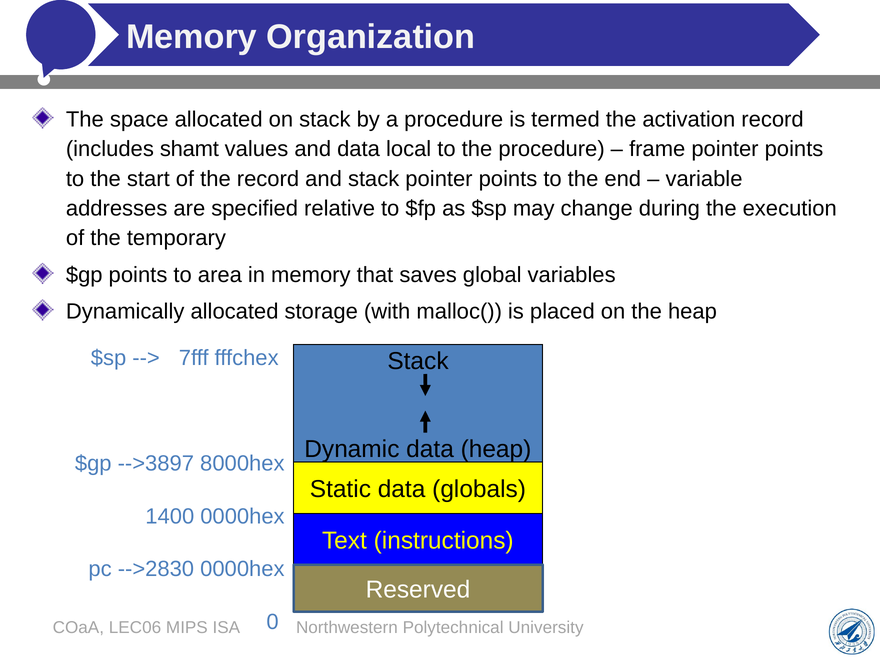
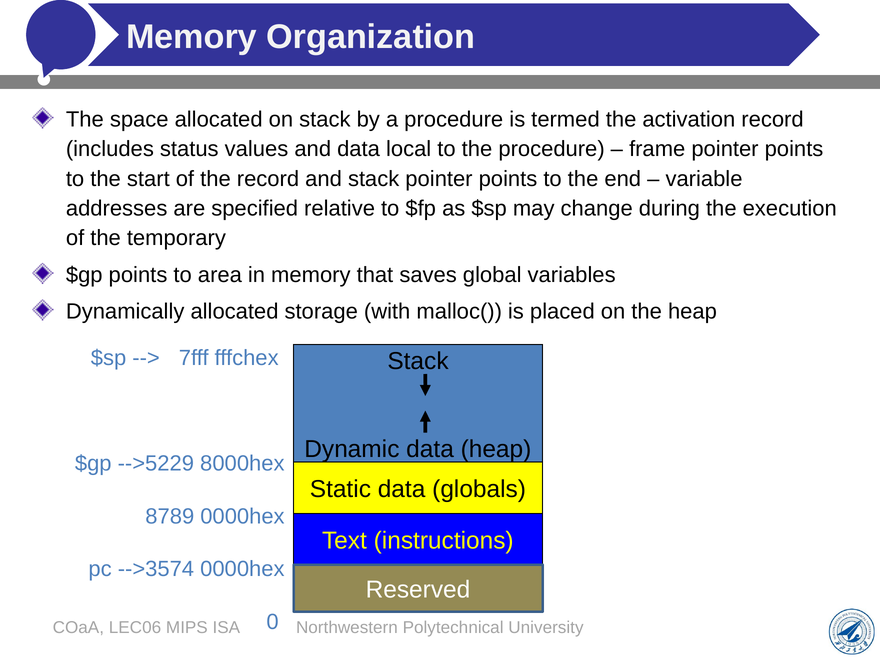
shamt: shamt -> status (189, 149)
-->3897: -->3897 -> -->5229 (156, 464)
1400: 1400 -> 8789 (170, 516)
-->2830: -->2830 -> -->3574 (156, 569)
